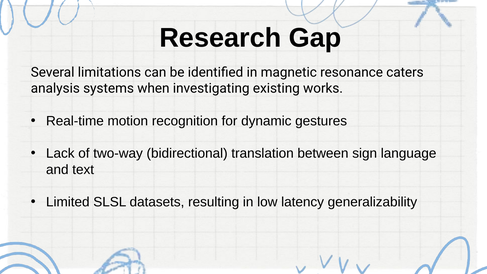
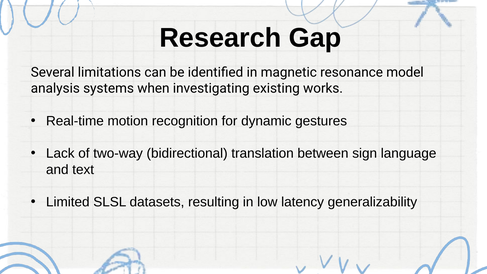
caters: caters -> model (405, 72)
